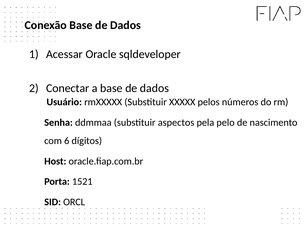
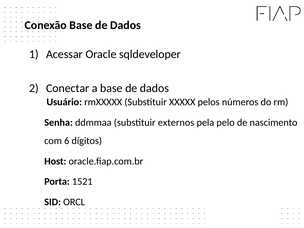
aspectos: aspectos -> externos (176, 123)
